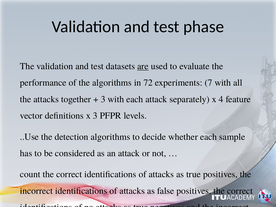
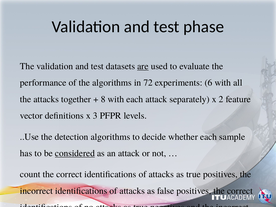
7: 7 -> 6 (208, 83)
3: 3 -> 8 (103, 99)
4: 4 -> 2 (221, 99)
considered underline: none -> present (75, 153)
